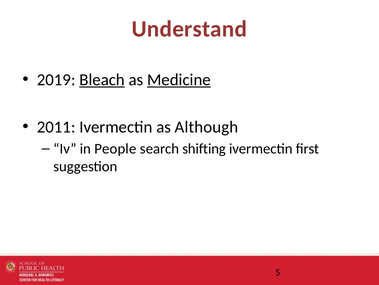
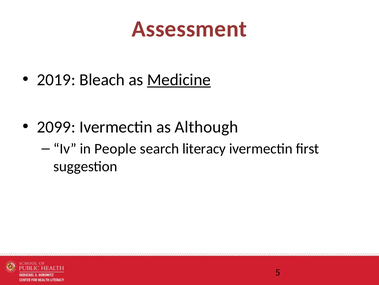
Understand: Understand -> Assessment (189, 29)
Bleach underline: present -> none (102, 79)
2011: 2011 -> 2099 (56, 127)
shifting: shifting -> literacy (204, 148)
